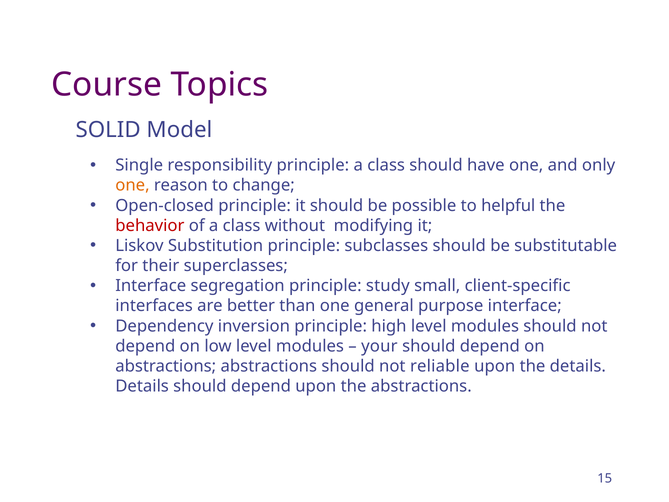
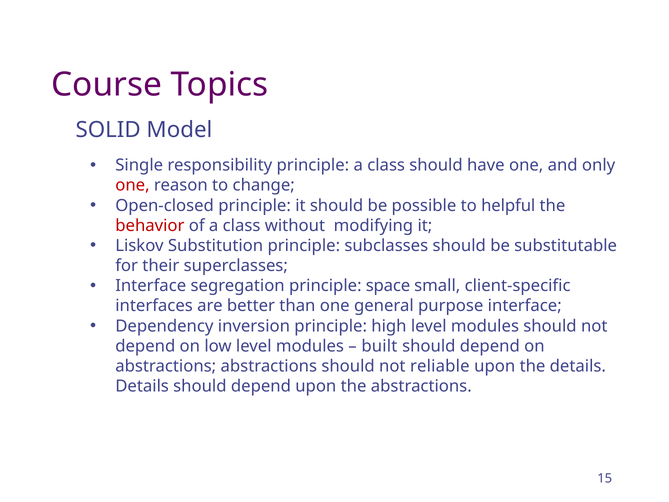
one colour: orange -> red (132, 185)
study: study -> space (388, 286)
your: your -> built (379, 346)
